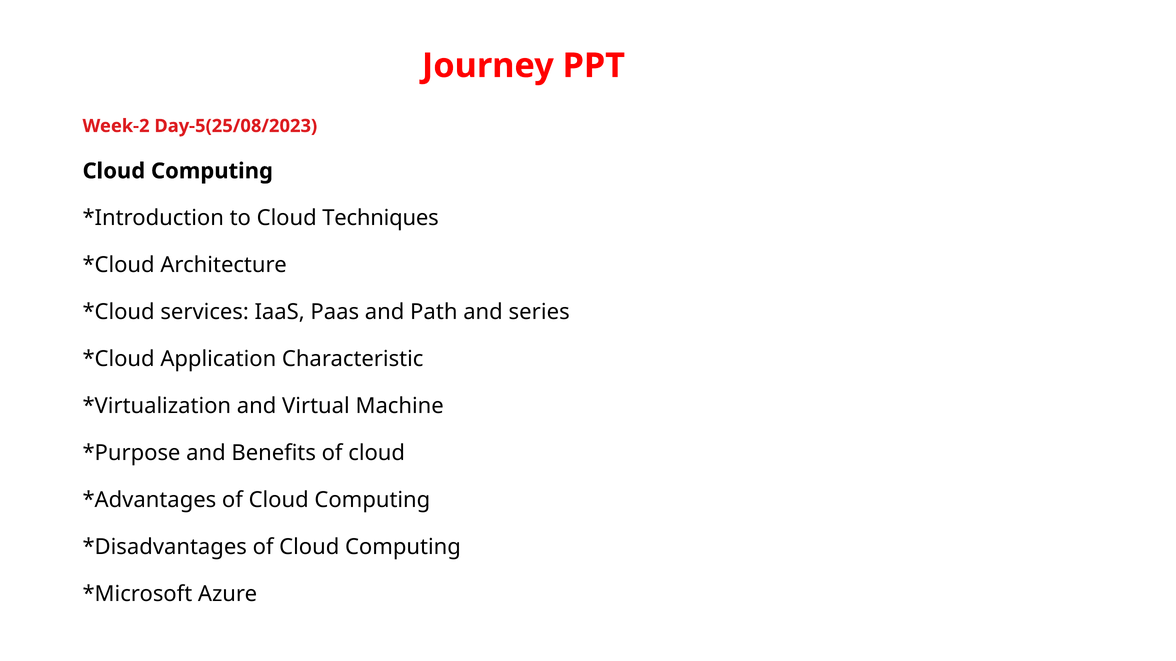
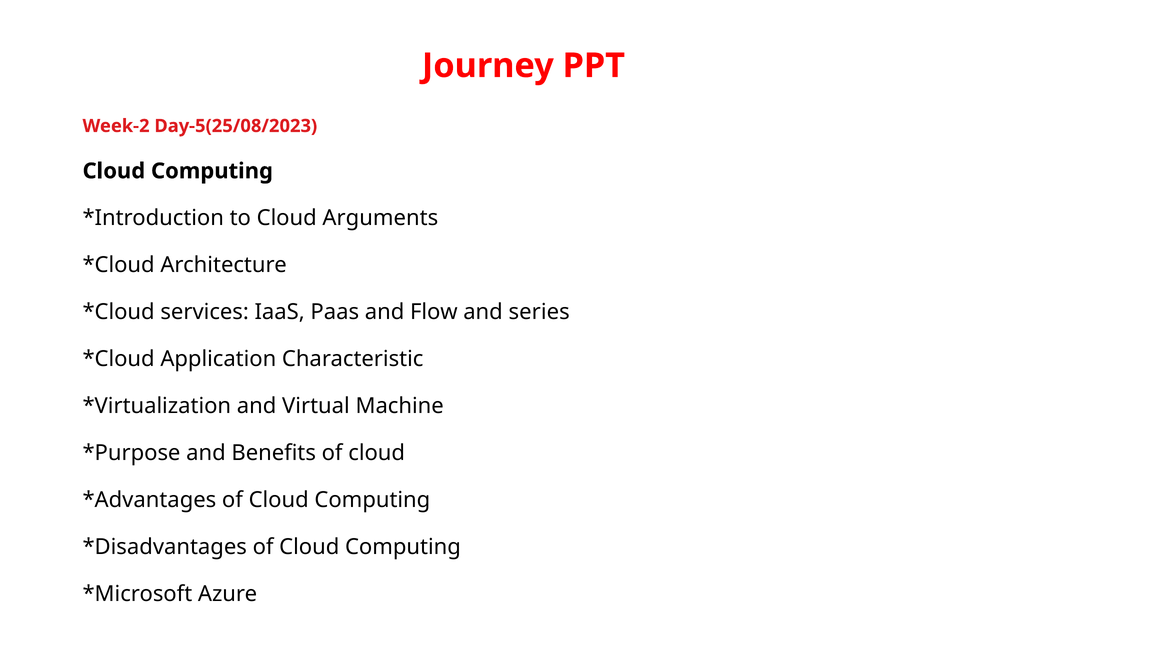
Techniques: Techniques -> Arguments (380, 218)
Path: Path -> Flow (434, 312)
